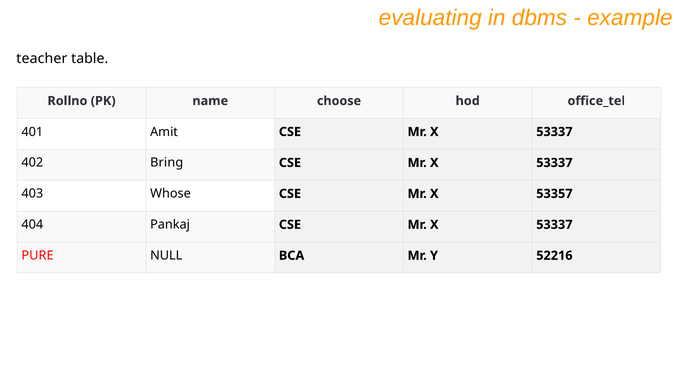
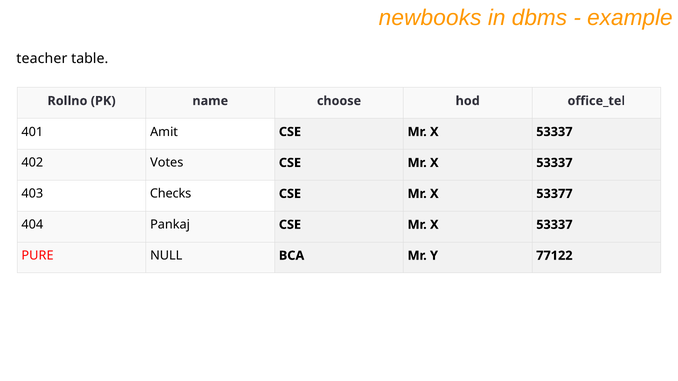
evaluating: evaluating -> newbooks (430, 18)
Bring: Bring -> Votes (167, 163)
Whose: Whose -> Checks (171, 194)
53357: 53357 -> 53377 (554, 194)
52216: 52216 -> 77122 (554, 256)
